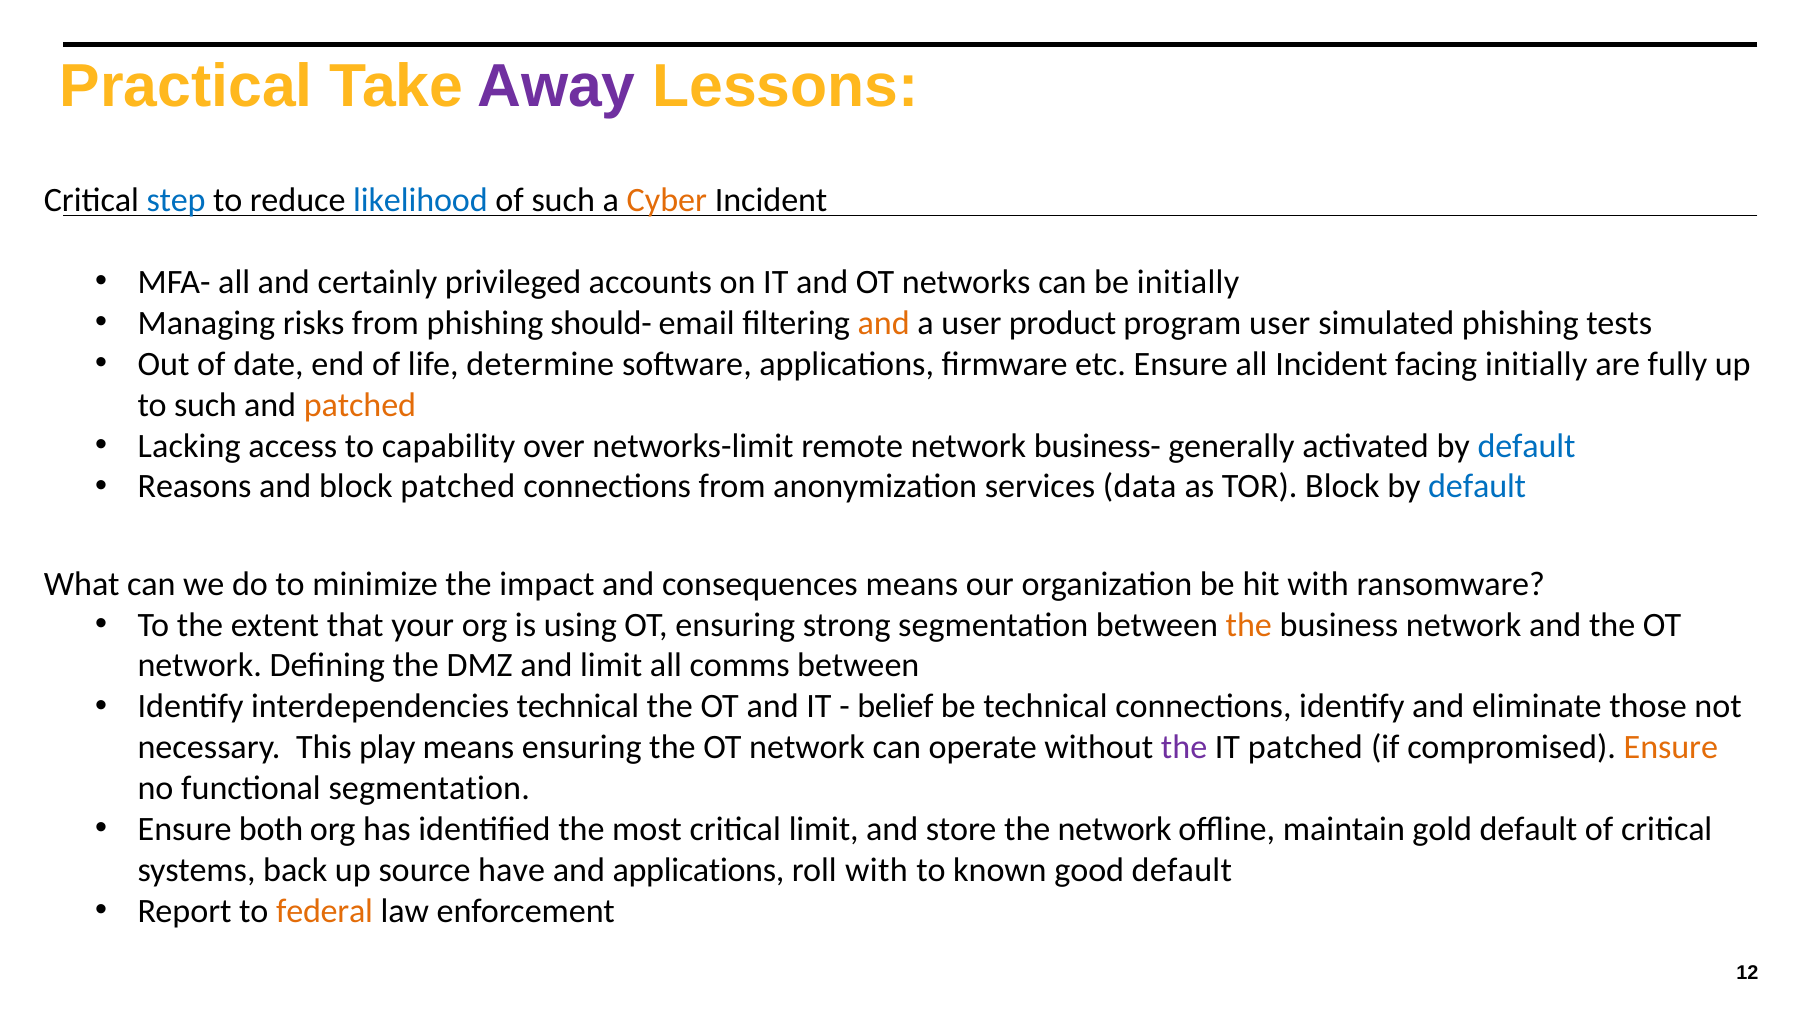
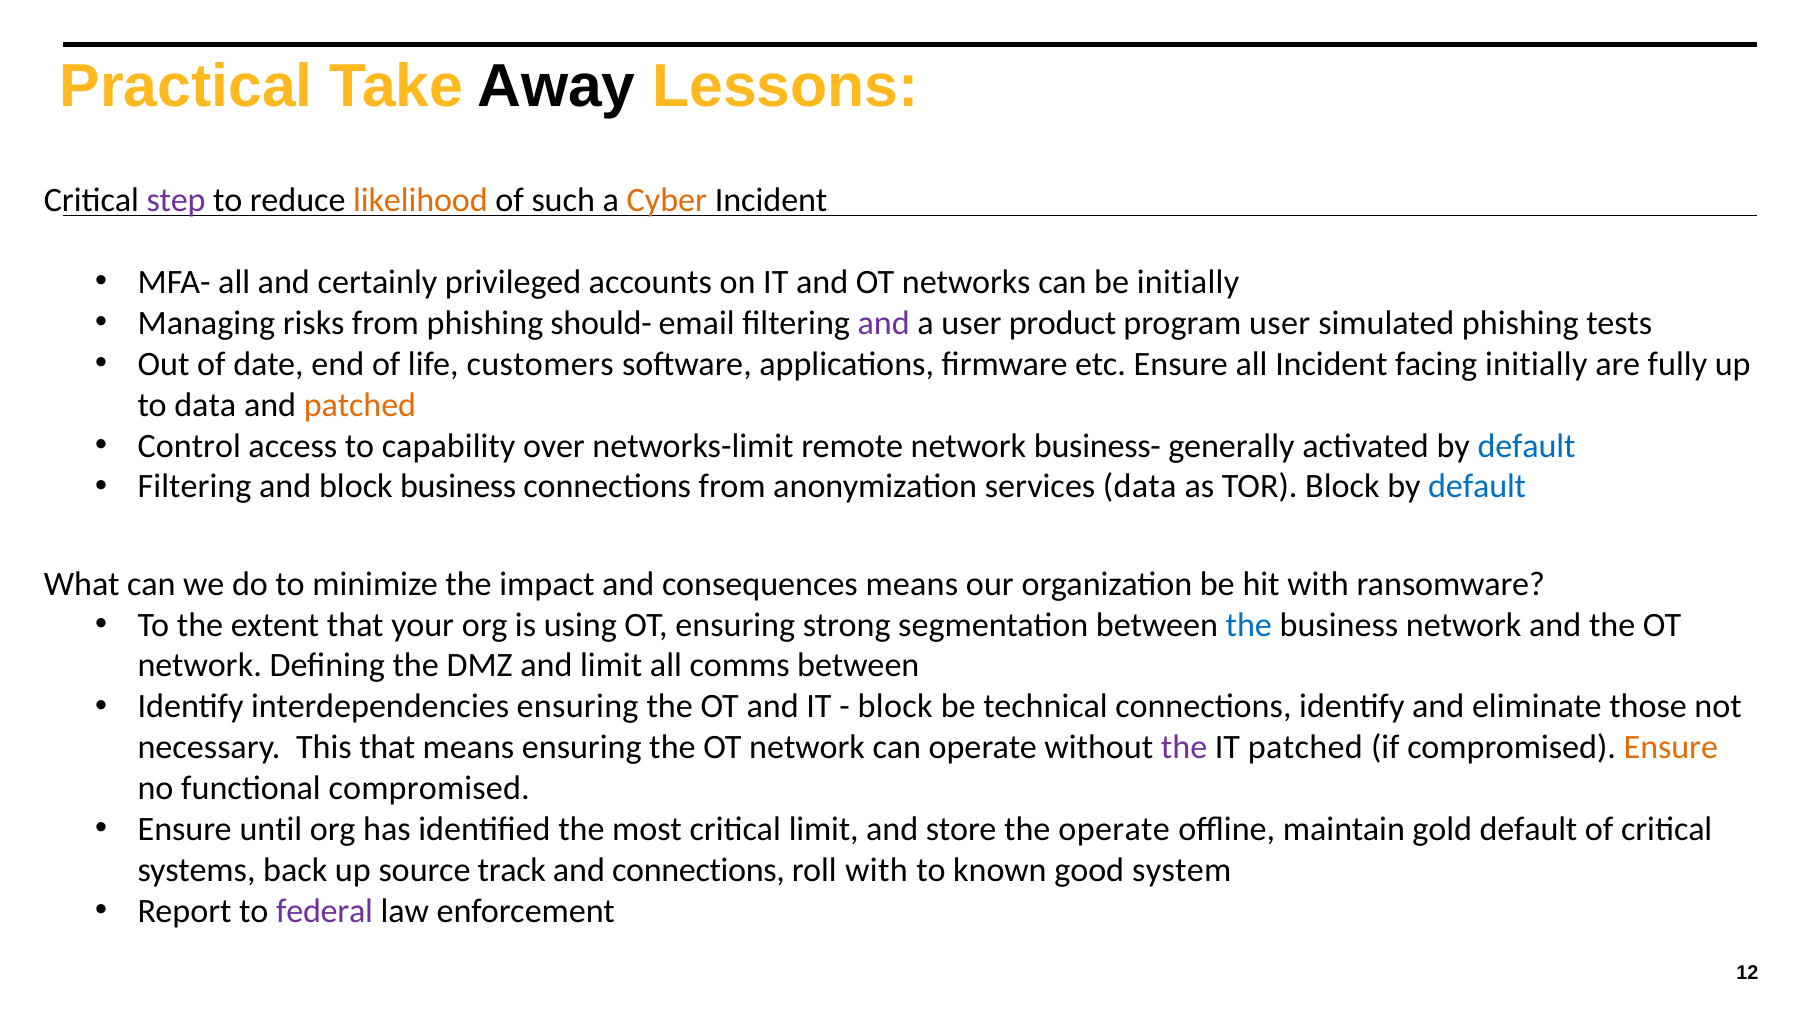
Away colour: purple -> black (557, 87)
step colour: blue -> purple (176, 200)
likelihood colour: blue -> orange (420, 200)
and colour: orange -> purple (884, 323)
determine: determine -> customers (540, 364)
to such: such -> data (205, 405)
Lacking: Lacking -> Control (189, 446)
Reasons: Reasons -> Filtering (195, 487)
block patched: patched -> business (458, 487)
the colour: orange -> blue (1249, 625)
interdependencies technical: technical -> ensuring (578, 706)
belief: belief -> block (895, 706)
This play: play -> that (387, 747)
functional segmentation: segmentation -> compromised (429, 788)
both: both -> until (271, 829)
the network: network -> operate (1114, 829)
have: have -> track (512, 870)
and applications: applications -> connections (698, 870)
good default: default -> system (1182, 870)
federal colour: orange -> purple (325, 911)
